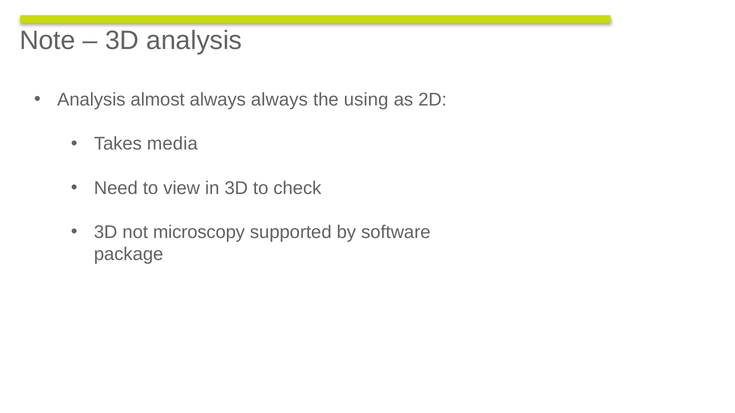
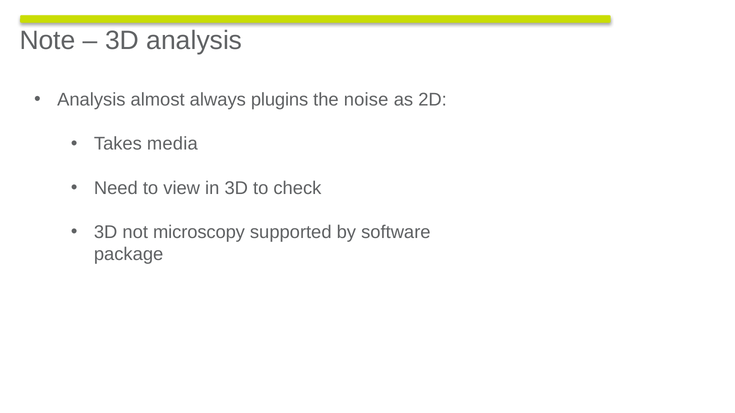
always always: always -> plugins (280, 100)
using: using -> noise (366, 100)
